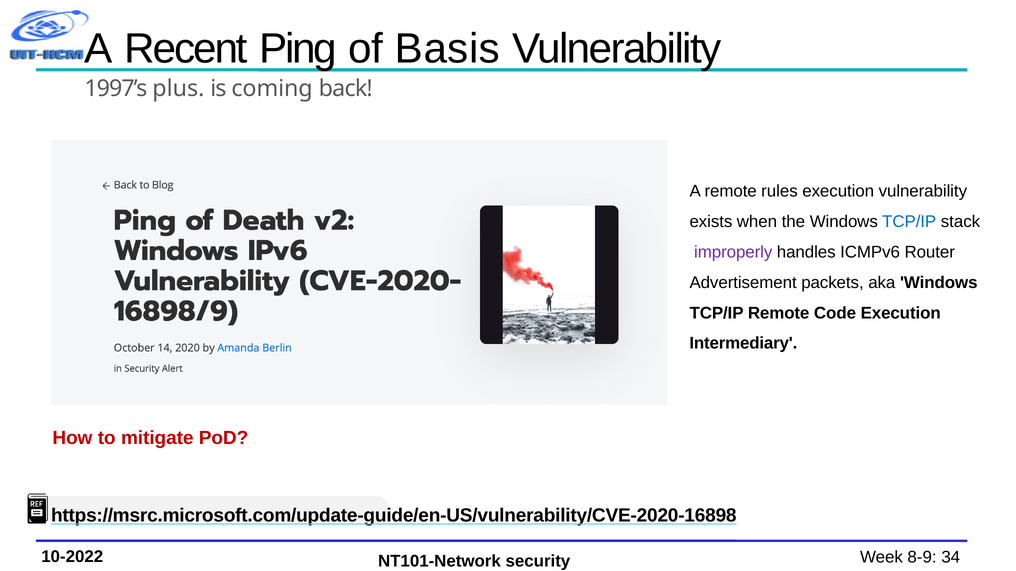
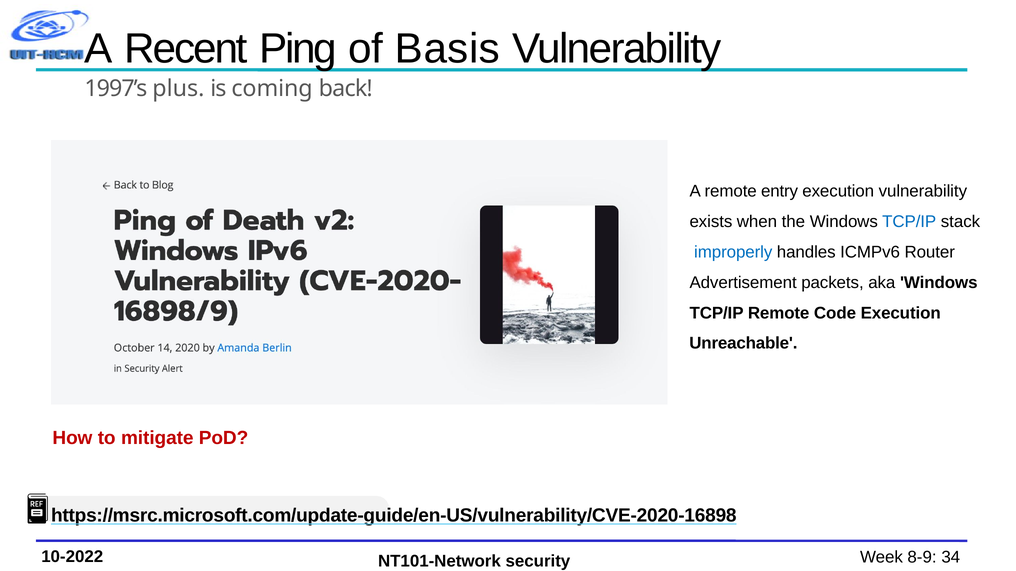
rules: rules -> entry (780, 191)
improperly colour: purple -> blue (733, 252)
Intermediary: Intermediary -> Unreachable (743, 344)
